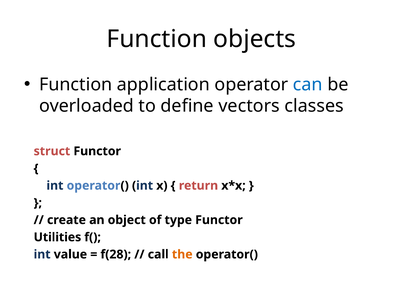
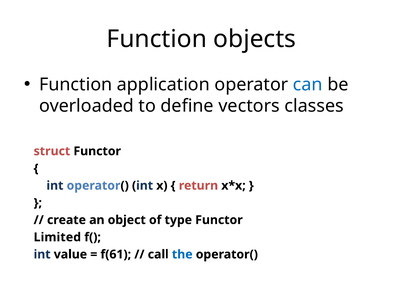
Utilities: Utilities -> Limited (57, 237)
f(28: f(28 -> f(61 (116, 255)
the colour: orange -> blue (182, 255)
